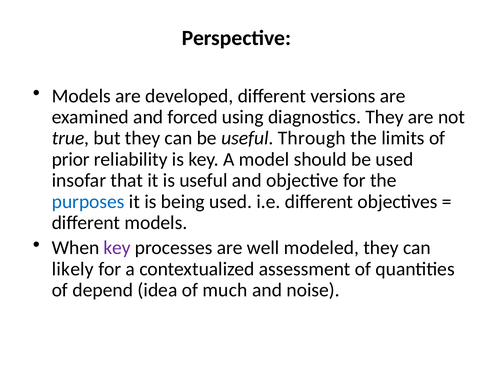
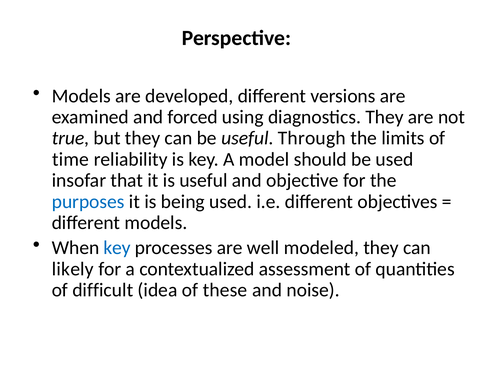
prior: prior -> time (71, 159)
key colour: purple -> blue (117, 248)
depend: depend -> difficult (103, 290)
much: much -> these (225, 290)
